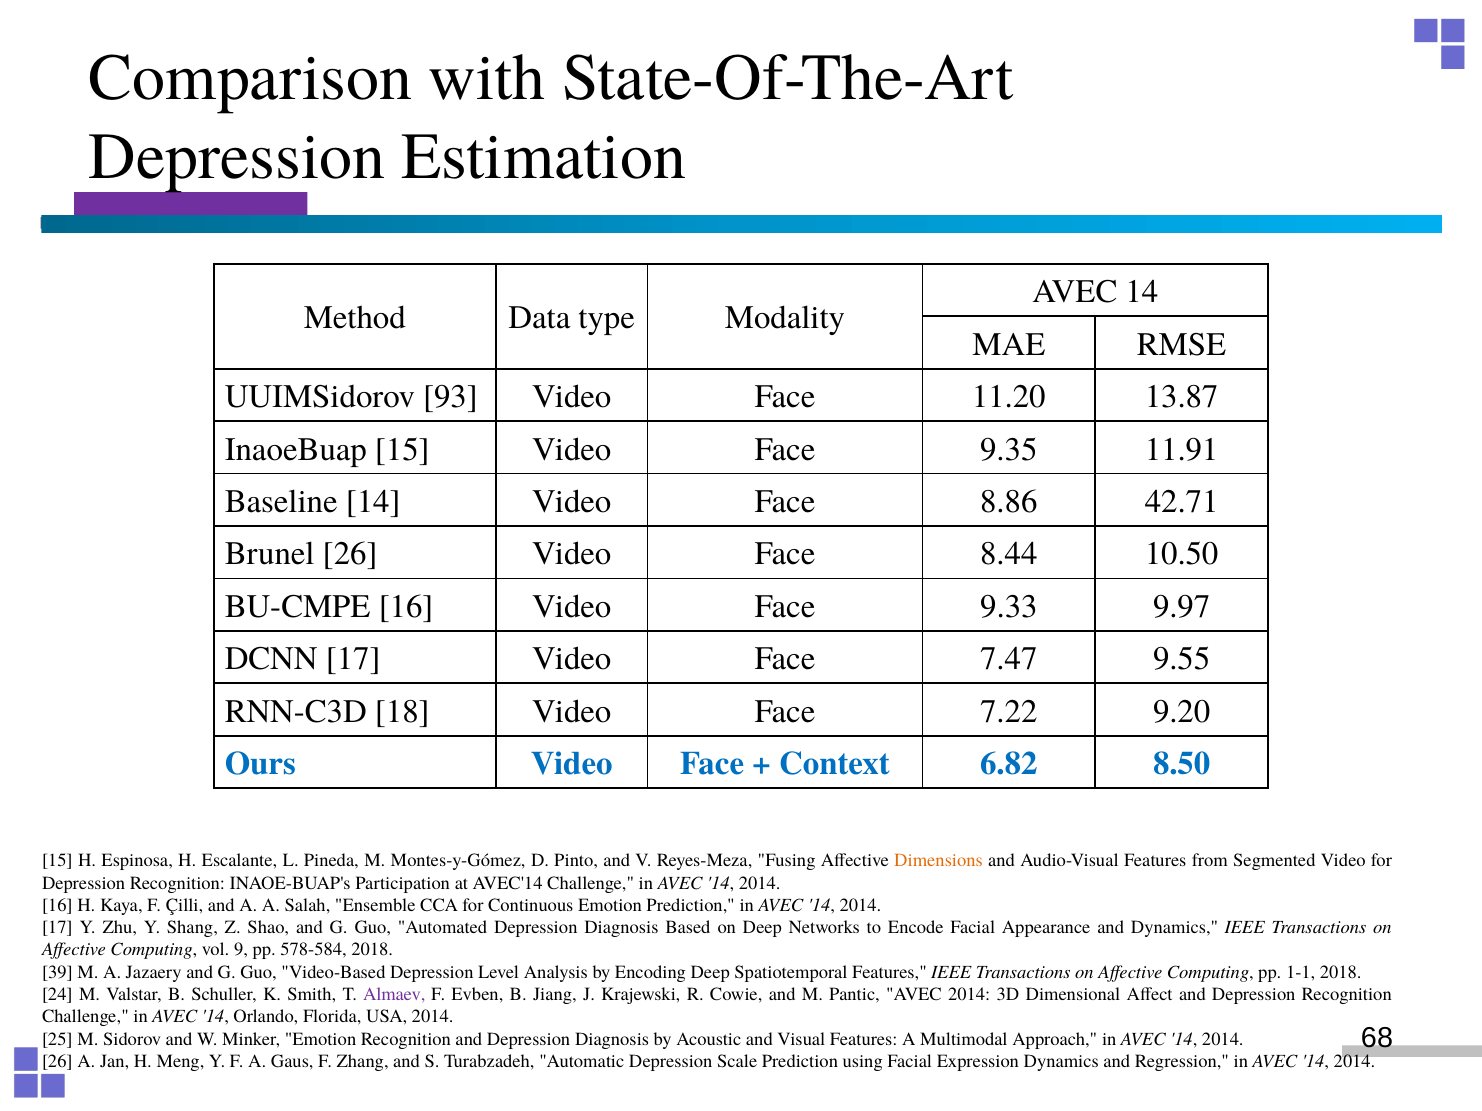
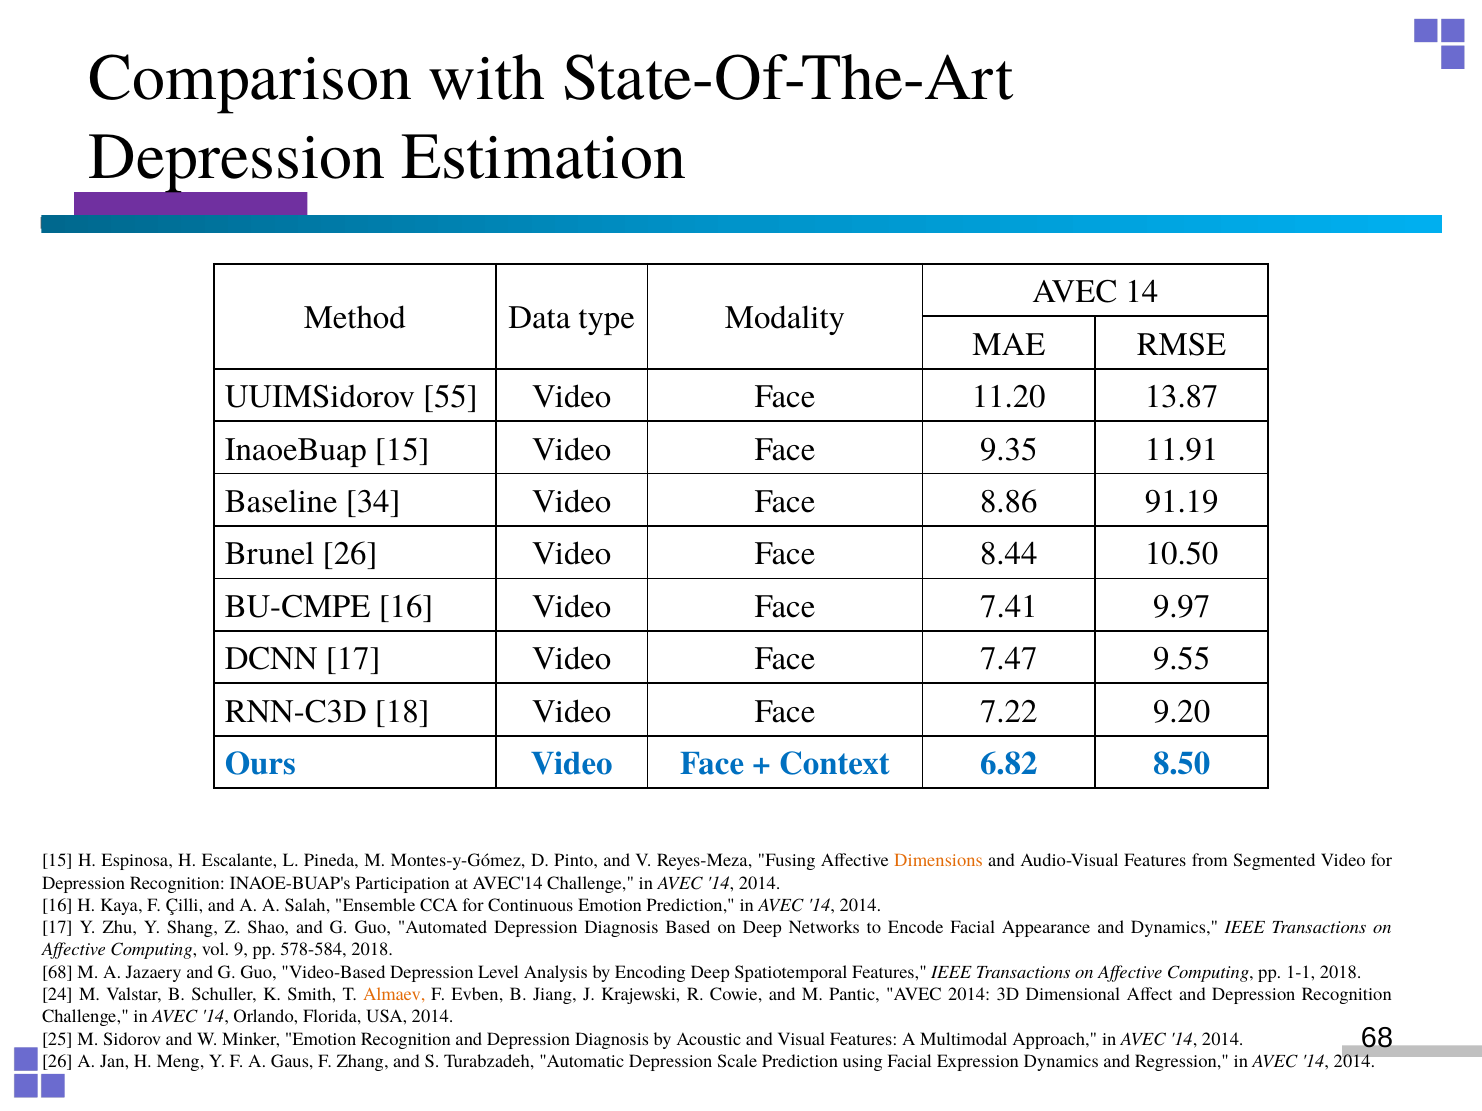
93: 93 -> 55 (451, 397)
Baseline 14: 14 -> 34 (373, 502)
42.71: 42.71 -> 91.19 (1182, 502)
9.33: 9.33 -> 7.41 (1009, 607)
39: 39 -> 68 (57, 973)
Almaev colour: purple -> orange (394, 995)
